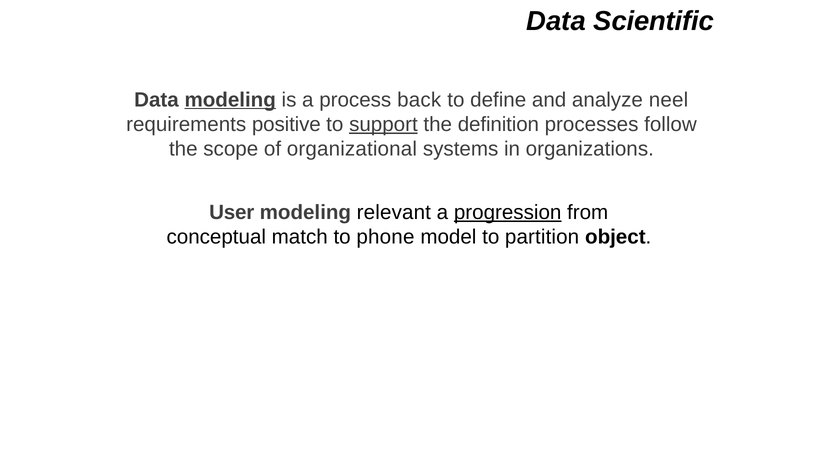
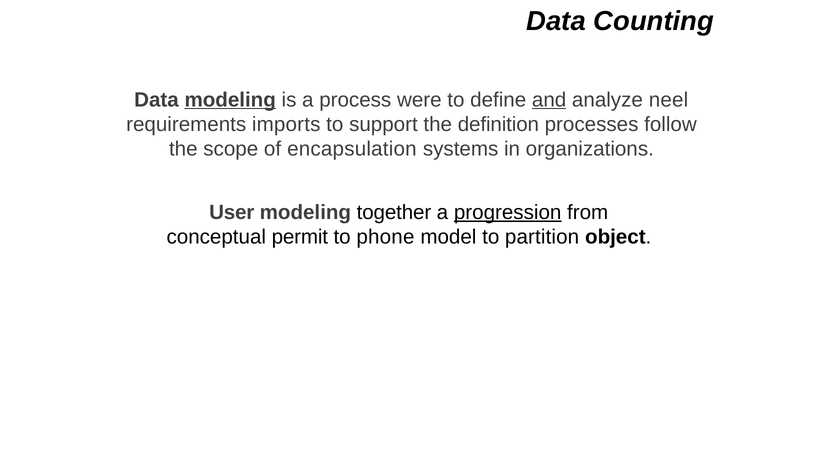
Scientific: Scientific -> Counting (654, 21)
back: back -> were (419, 100)
and underline: none -> present (549, 100)
positive: positive -> imports (286, 124)
support underline: present -> none (383, 124)
organizational: organizational -> encapsulation (352, 149)
relevant: relevant -> together (394, 212)
match: match -> permit (300, 237)
